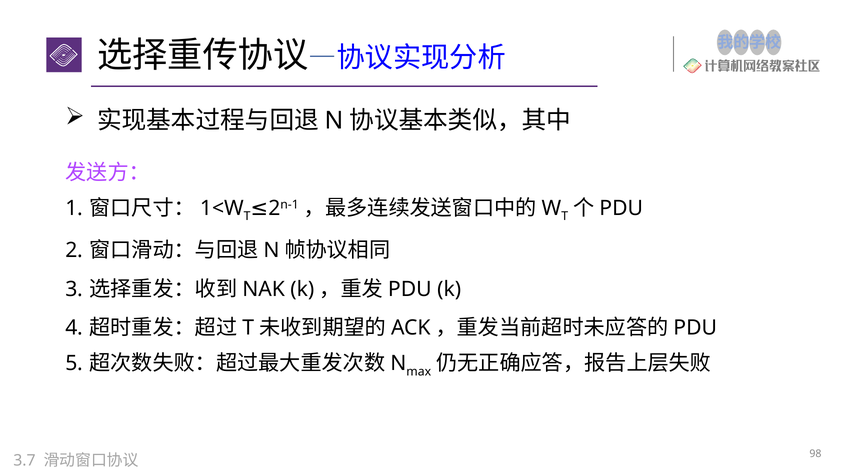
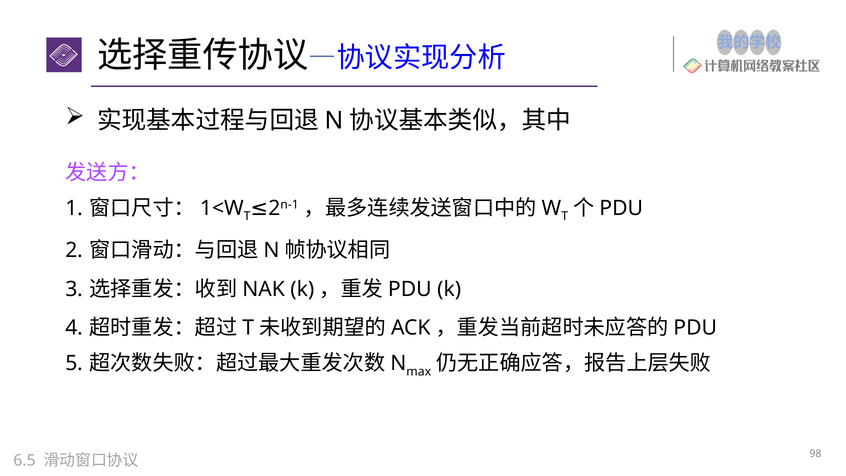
3.7: 3.7 -> 6.5 (24, 460)
